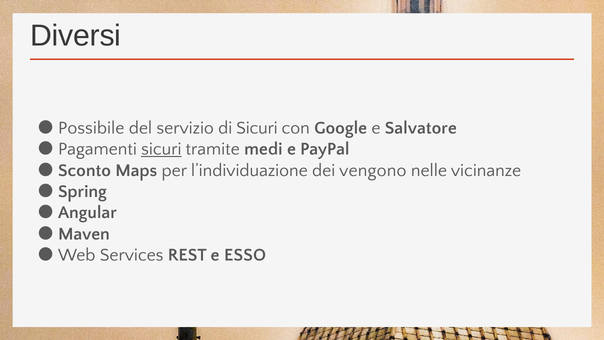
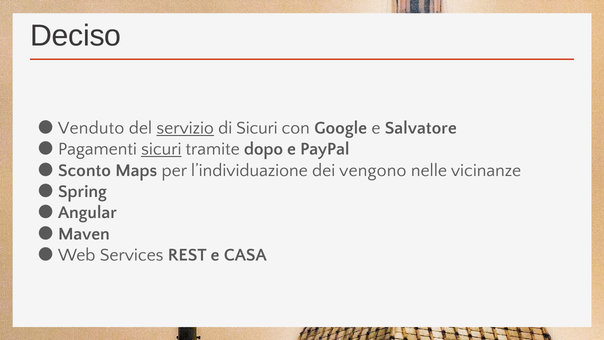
Diversi: Diversi -> Deciso (76, 36)
Possibile: Possibile -> Venduto (91, 128)
servizio underline: none -> present (185, 128)
medi: medi -> dopo (264, 149)
ESSO: ESSO -> CASA (245, 255)
